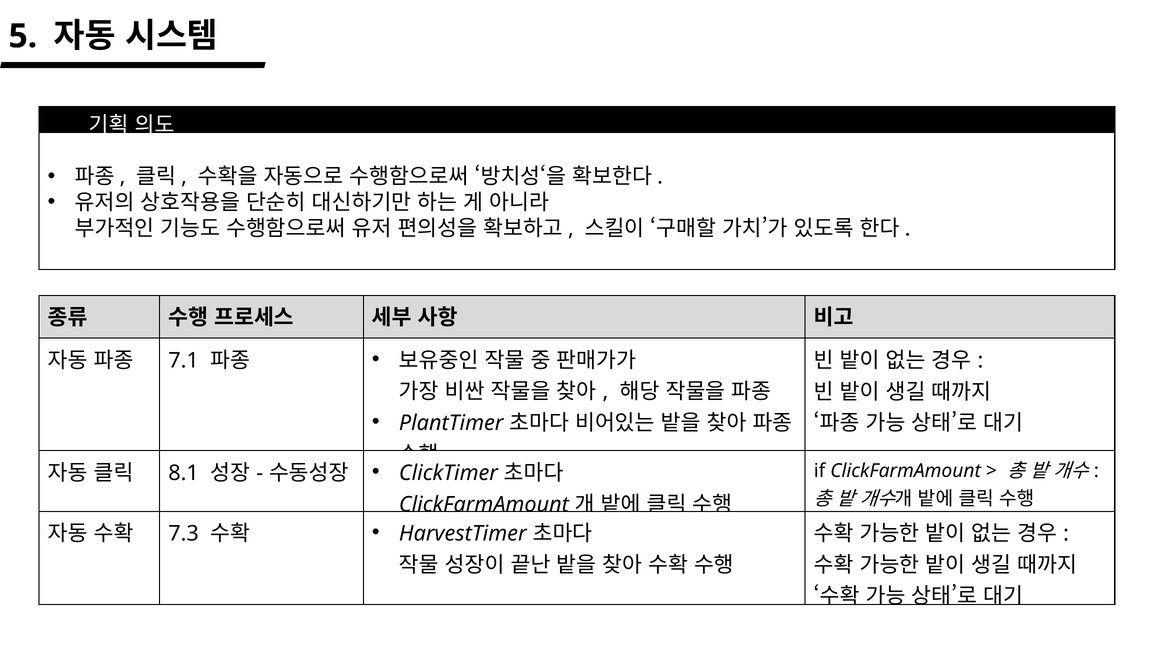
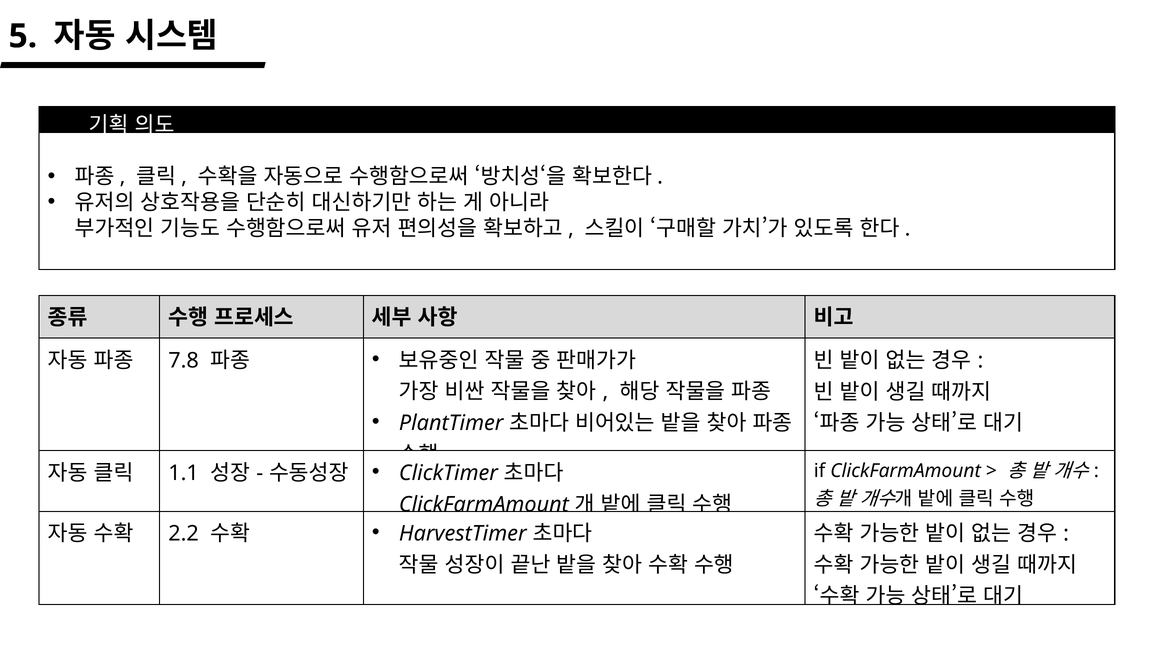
7.1: 7.1 -> 7.8 (184, 361)
8.1: 8.1 -> 1.1 (184, 473)
7.3: 7.3 -> 2.2 (184, 534)
